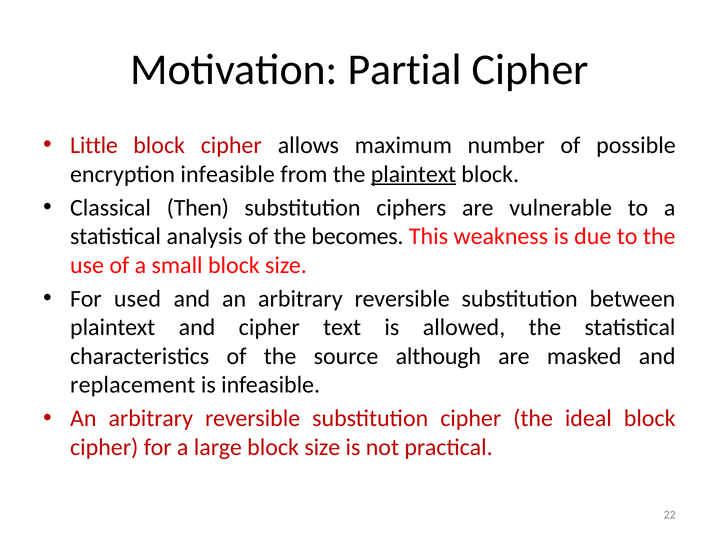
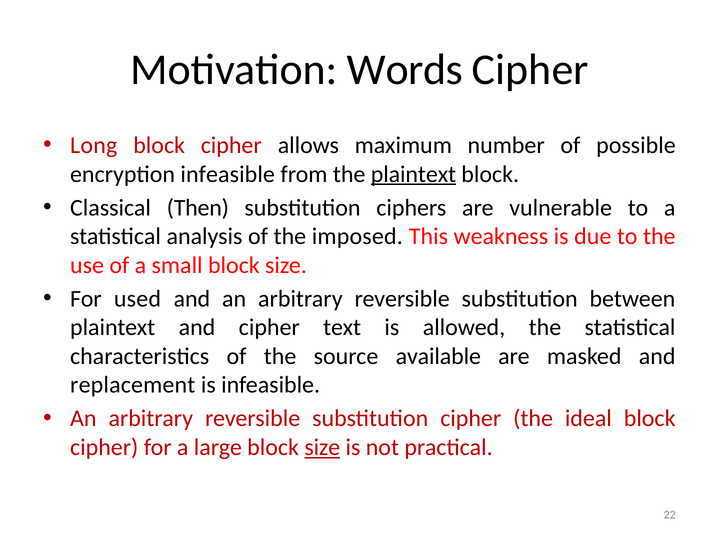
Partial: Partial -> Words (405, 70)
Little: Little -> Long (94, 145)
becomes: becomes -> imposed (357, 237)
although: although -> available (438, 356)
size underline: none -> present (322, 447)
